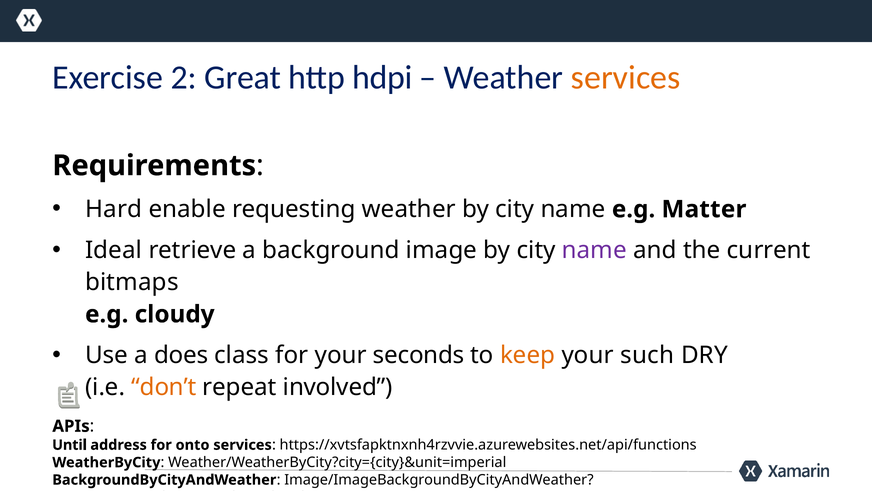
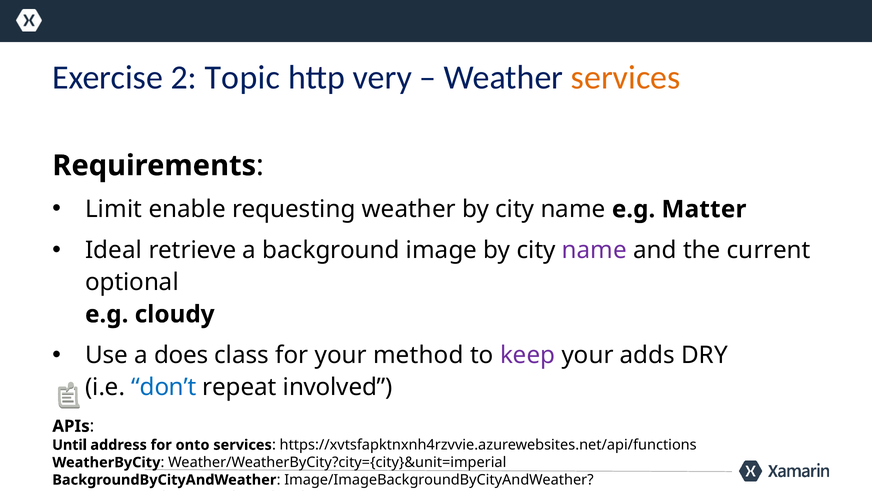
Great: Great -> Topic (242, 77)
hdpi: hdpi -> very (382, 77)
Hard: Hard -> Limit (114, 209)
bitmaps: bitmaps -> optional (132, 282)
seconds: seconds -> method (418, 355)
keep colour: orange -> purple (528, 355)
such: such -> adds (647, 355)
don’t colour: orange -> blue (164, 387)
